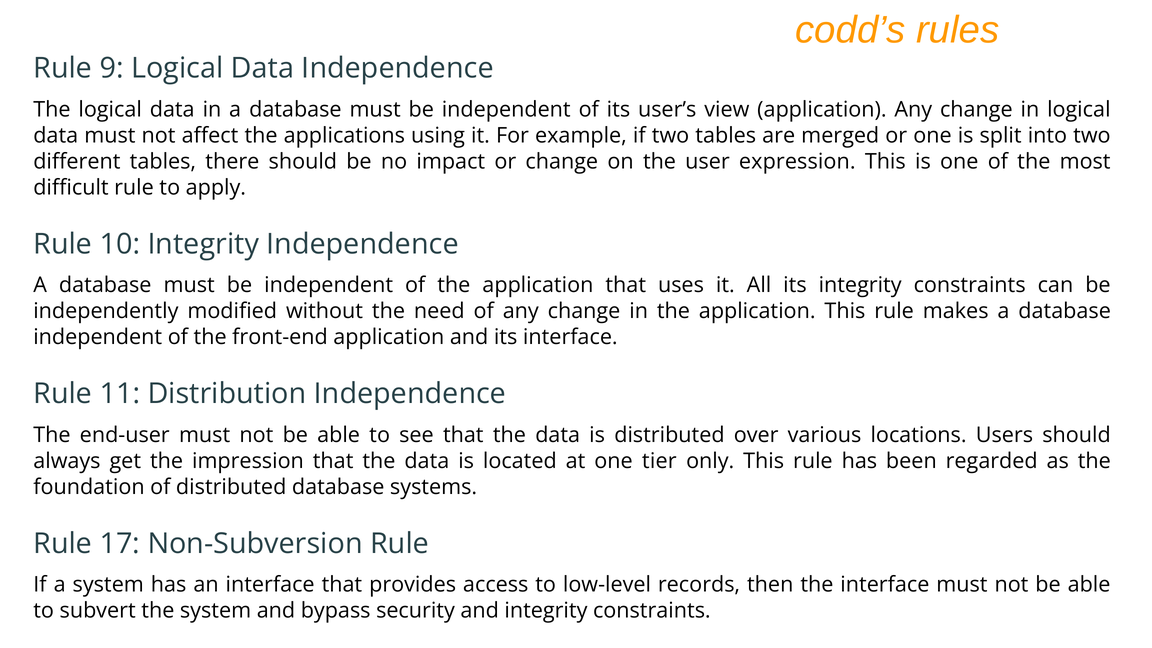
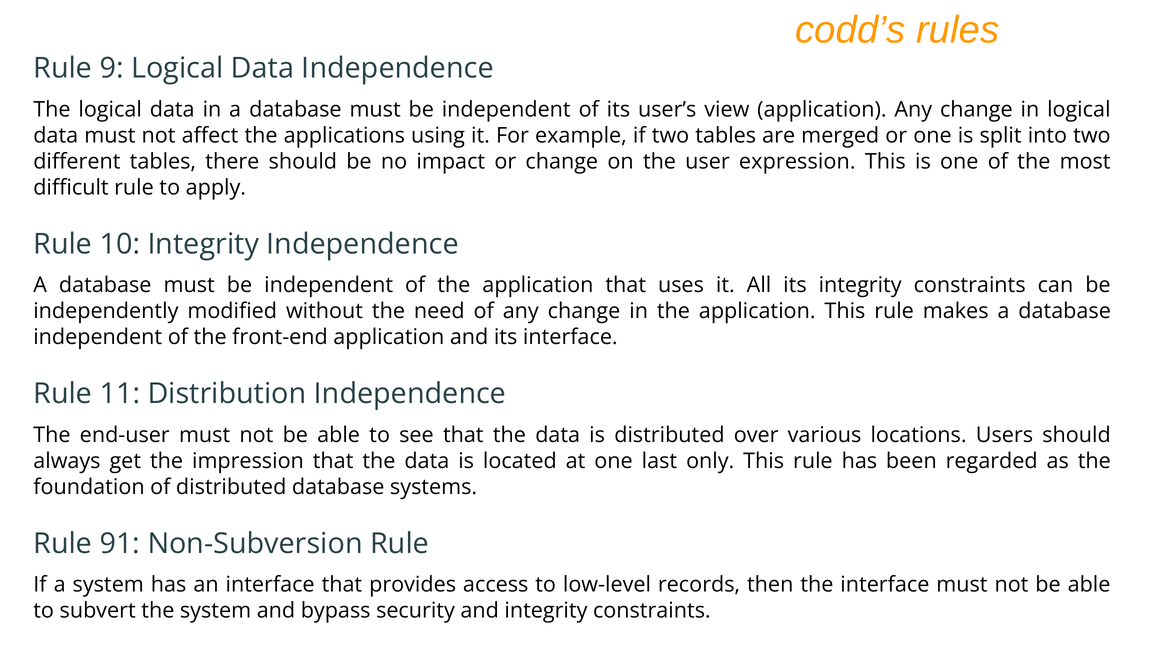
tier: tier -> last (659, 461)
17: 17 -> 91 (120, 544)
